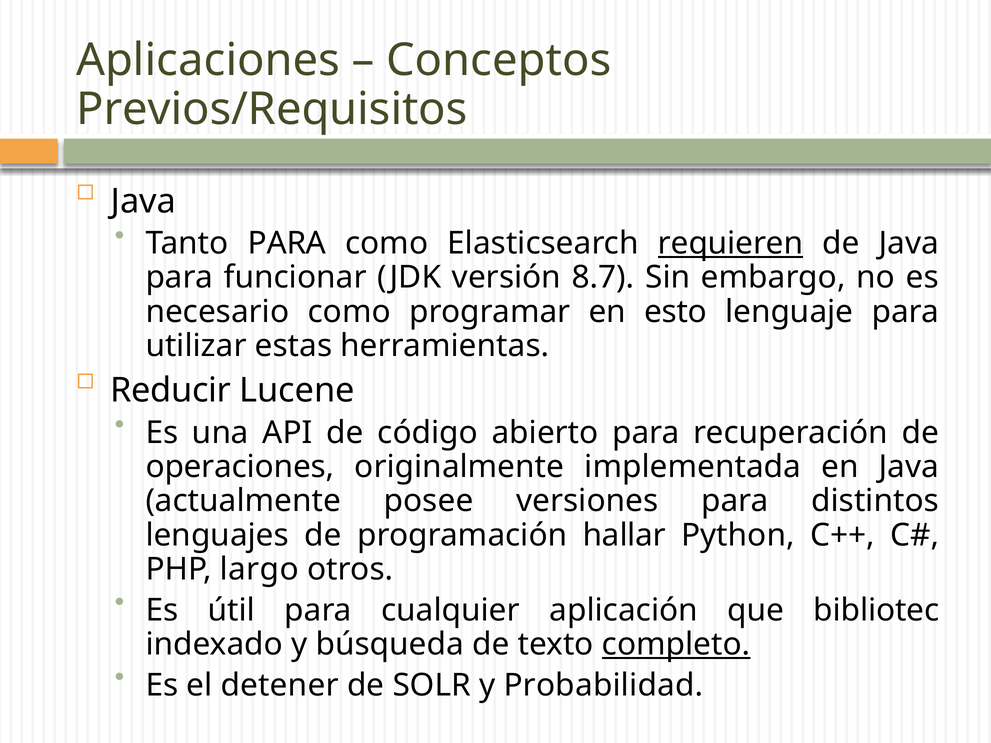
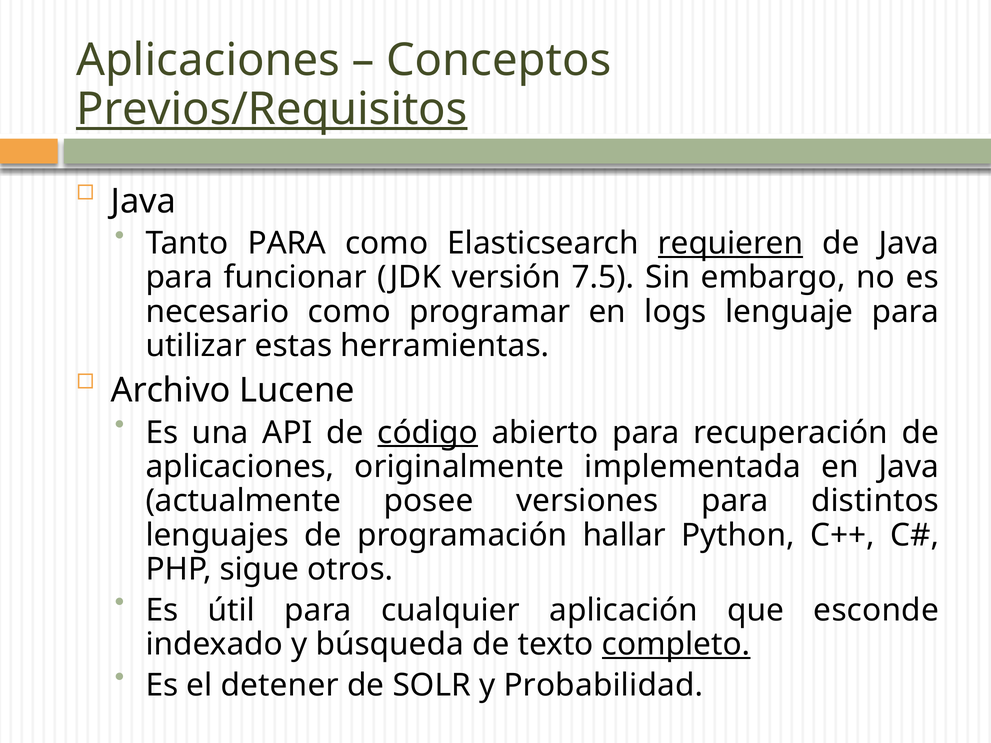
Previos/Requisitos underline: none -> present (272, 109)
8.7: 8.7 -> 7.5 (603, 278)
esto: esto -> logs (676, 312)
Reducir: Reducir -> Archivo (171, 391)
código underline: none -> present (428, 433)
operaciones: operaciones -> aplicaciones (240, 467)
largo: largo -> sigue (260, 569)
bibliotec: bibliotec -> esconde (876, 610)
